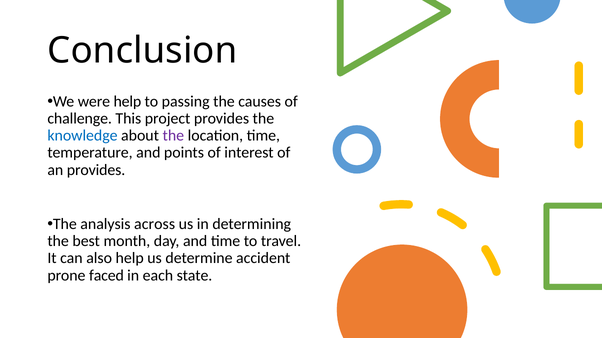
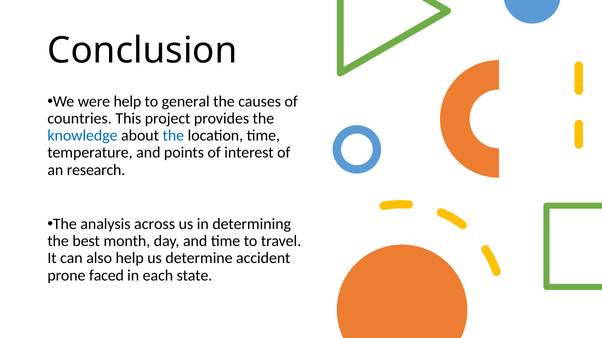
passing: passing -> general (186, 102)
challenge: challenge -> countries (80, 119)
the colour: purple -> blue (173, 136)
an provides: provides -> research (96, 170)
